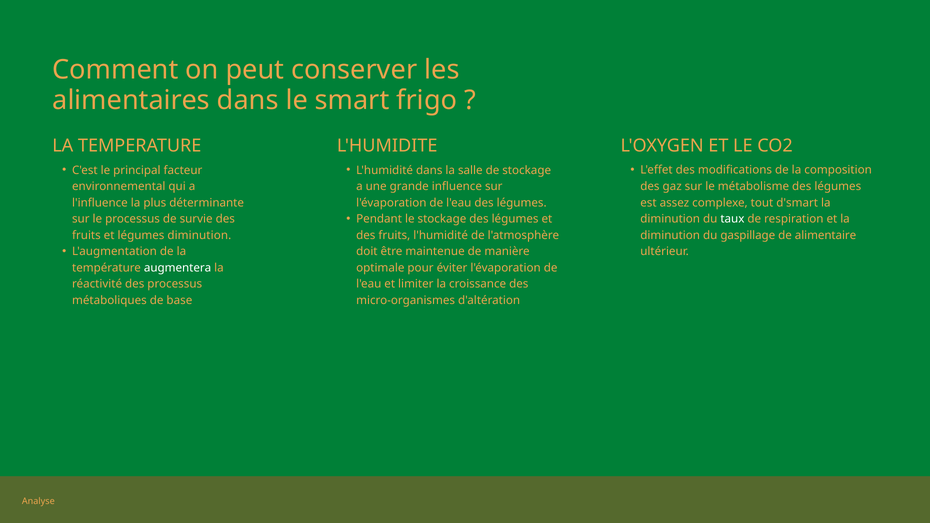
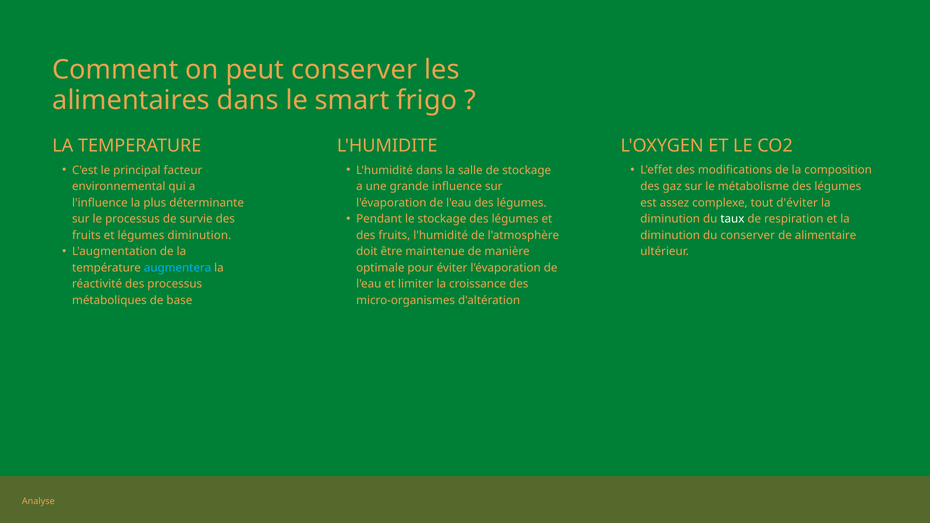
d'smart: d'smart -> d'éviter (797, 203)
du gaspillage: gaspillage -> conserver (748, 235)
augmentera colour: white -> light blue (178, 268)
